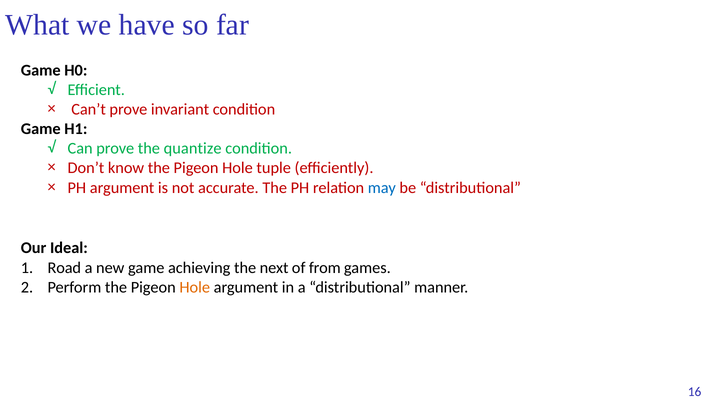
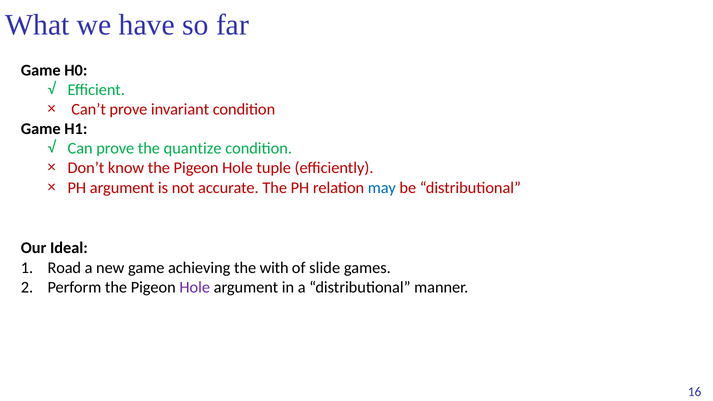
next: next -> with (274, 268)
from: from -> slide (325, 268)
Hole colour: orange -> purple (195, 287)
